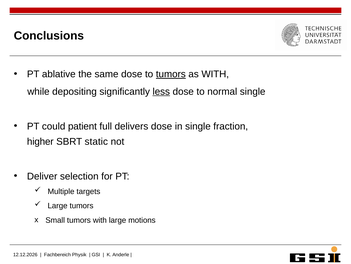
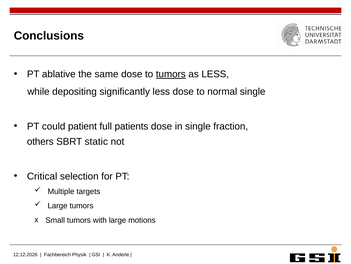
as WITH: WITH -> LESS (215, 74)
less underline: present -> none (161, 91)
delivers: delivers -> patients (132, 126)
higher: higher -> others (40, 141)
Deliver: Deliver -> Critical (42, 176)
